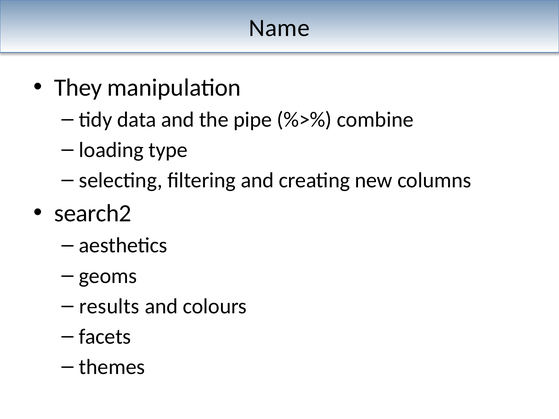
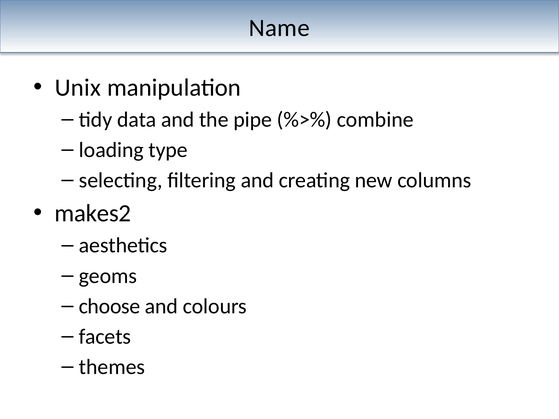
They: They -> Unix (78, 88)
search2: search2 -> makes2 (93, 214)
results: results -> choose (110, 306)
